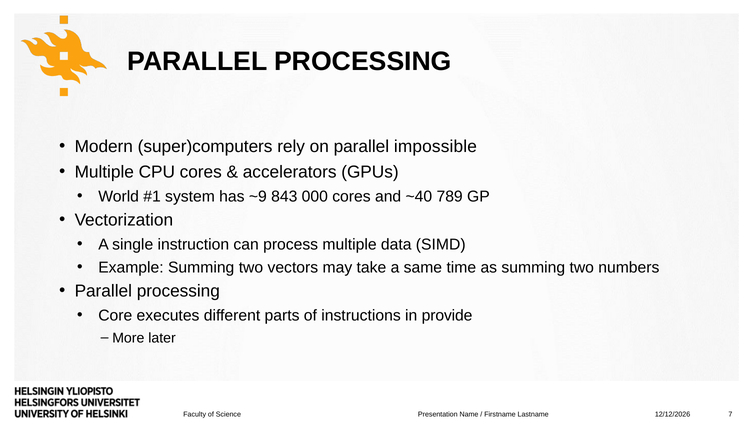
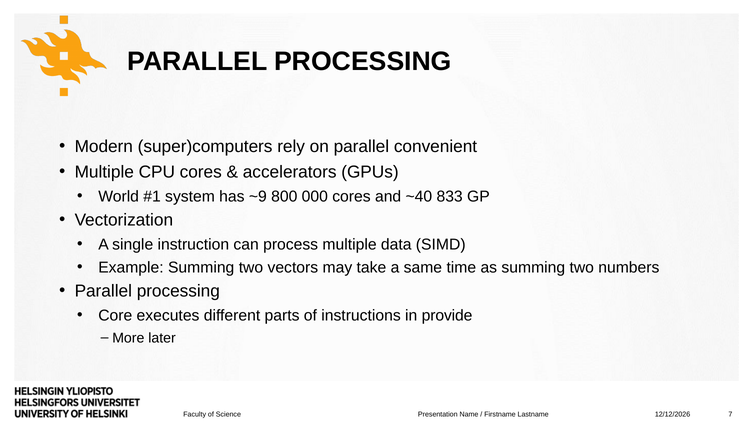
impossible: impossible -> convenient (435, 147)
843: 843 -> 800 (284, 196)
789: 789 -> 833 (450, 196)
